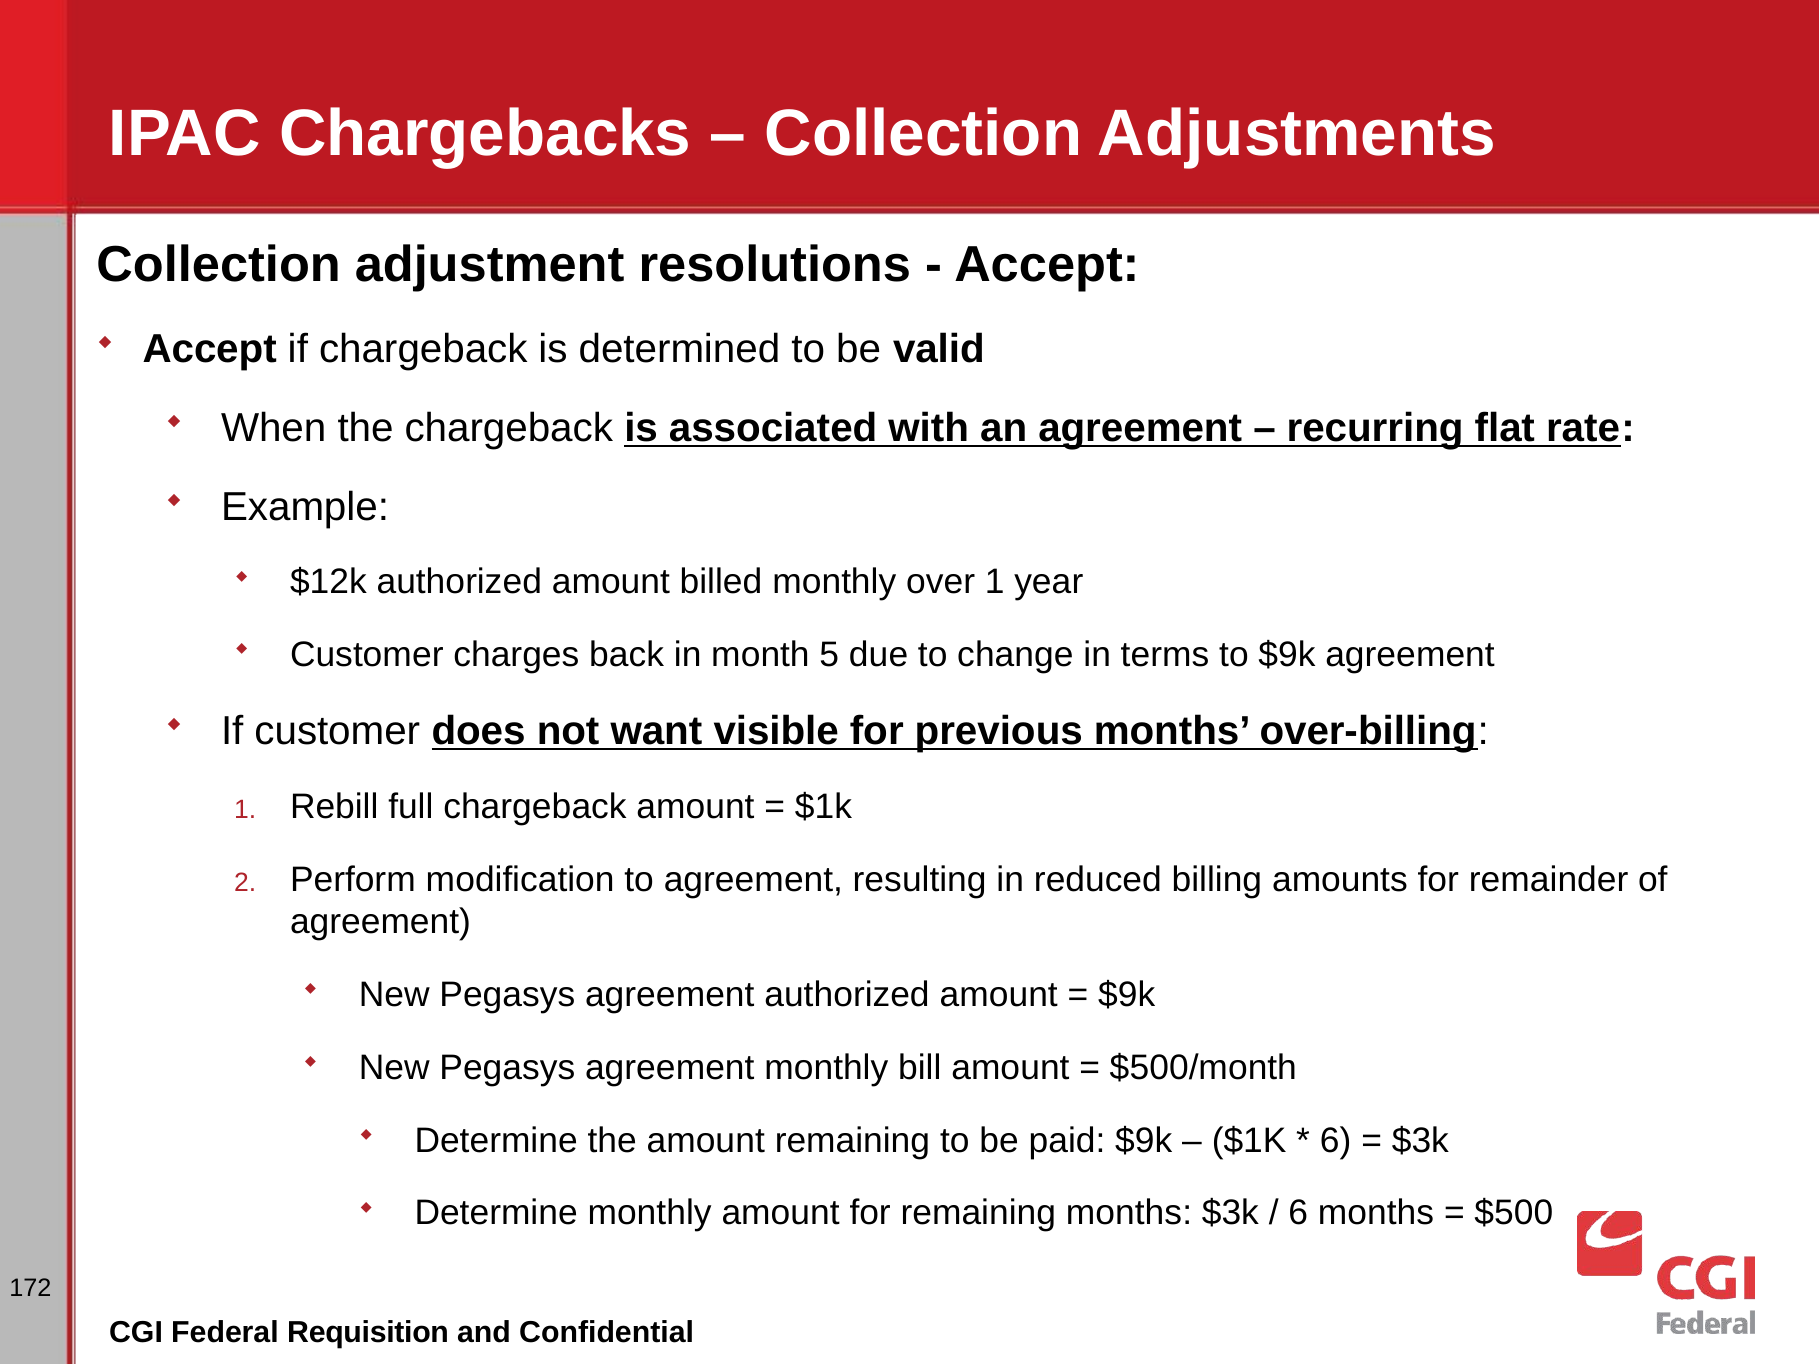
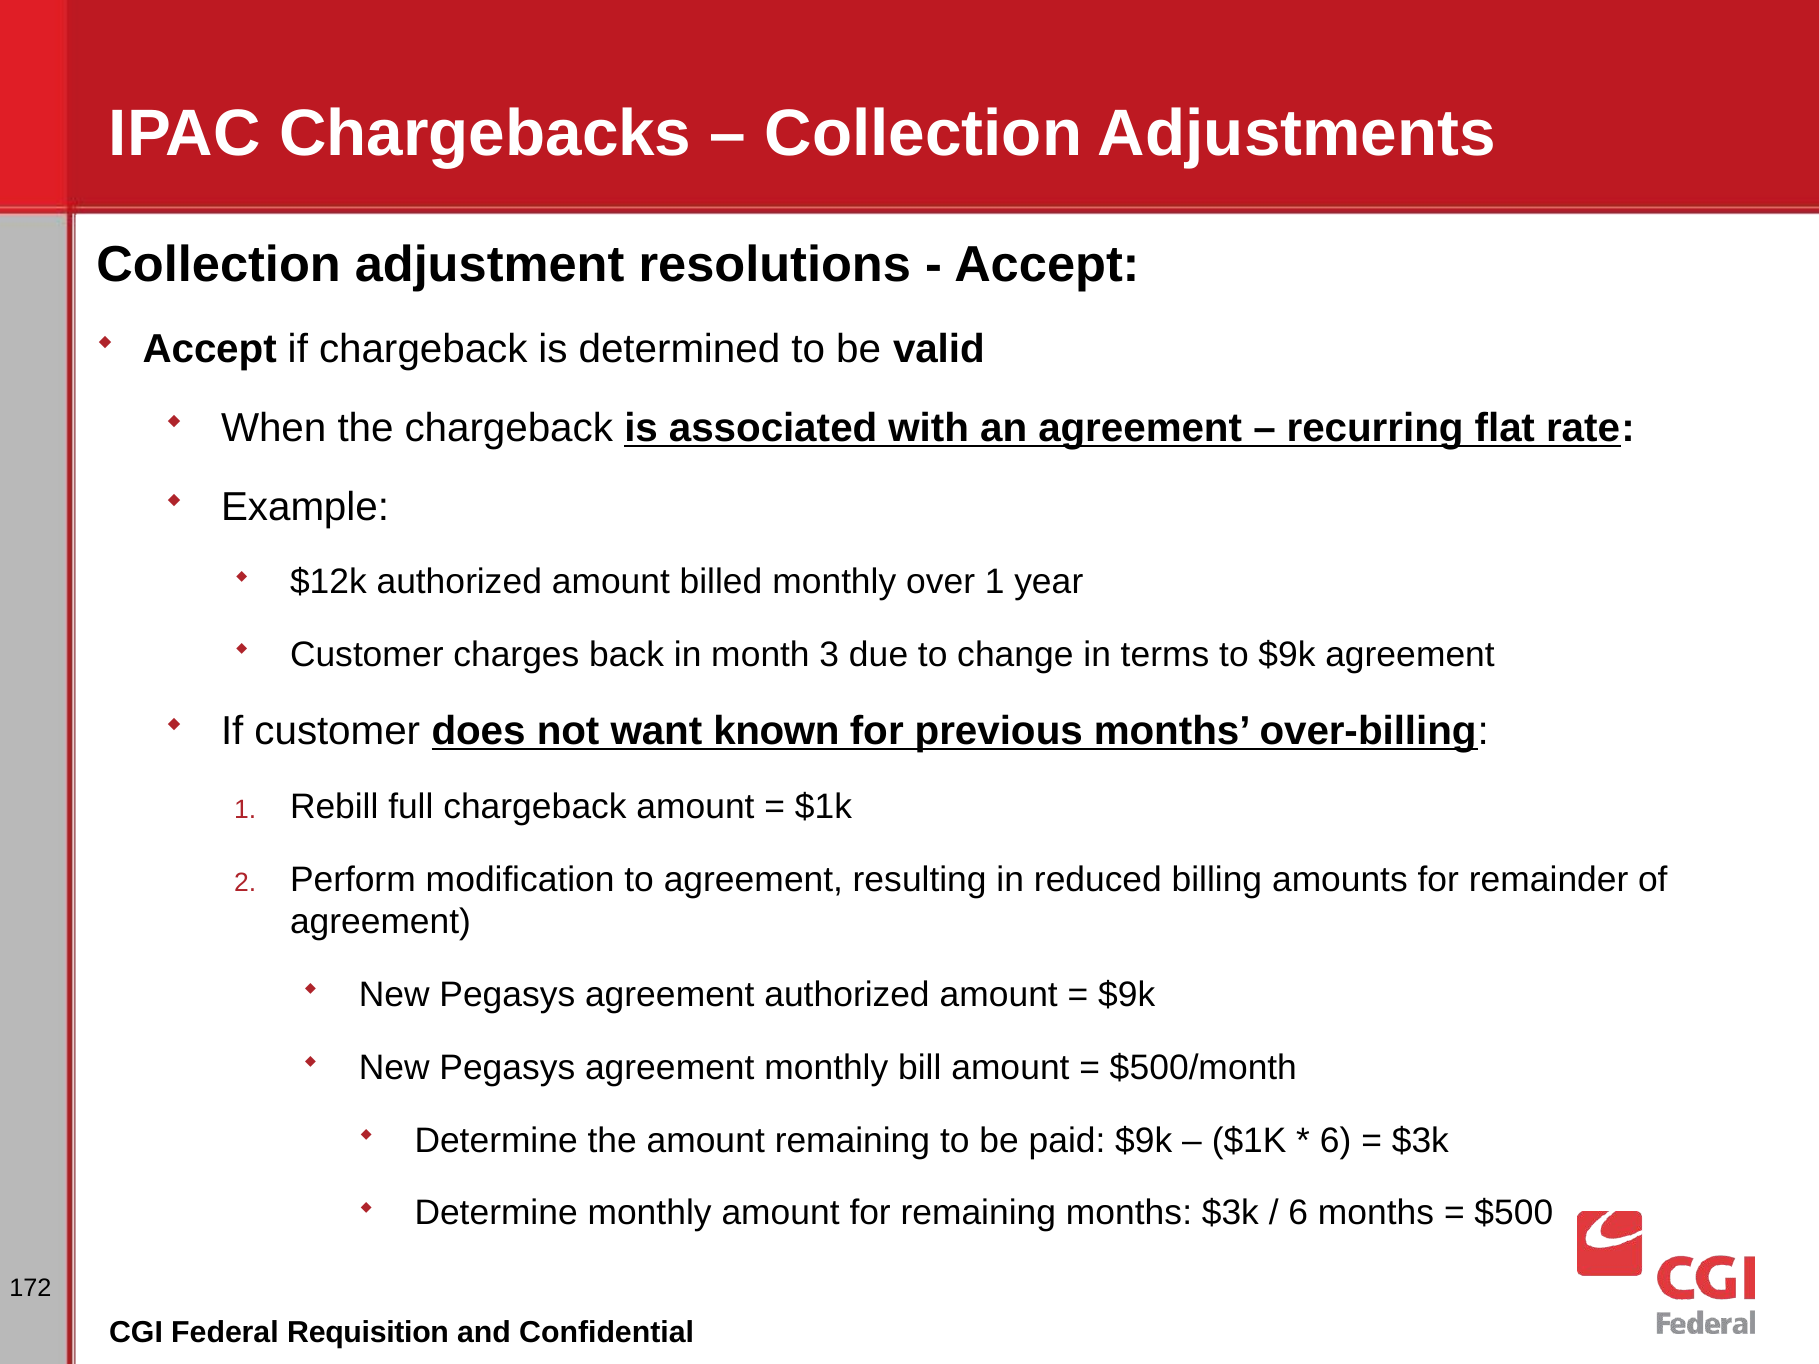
5: 5 -> 3 (829, 655)
visible: visible -> known (776, 731)
